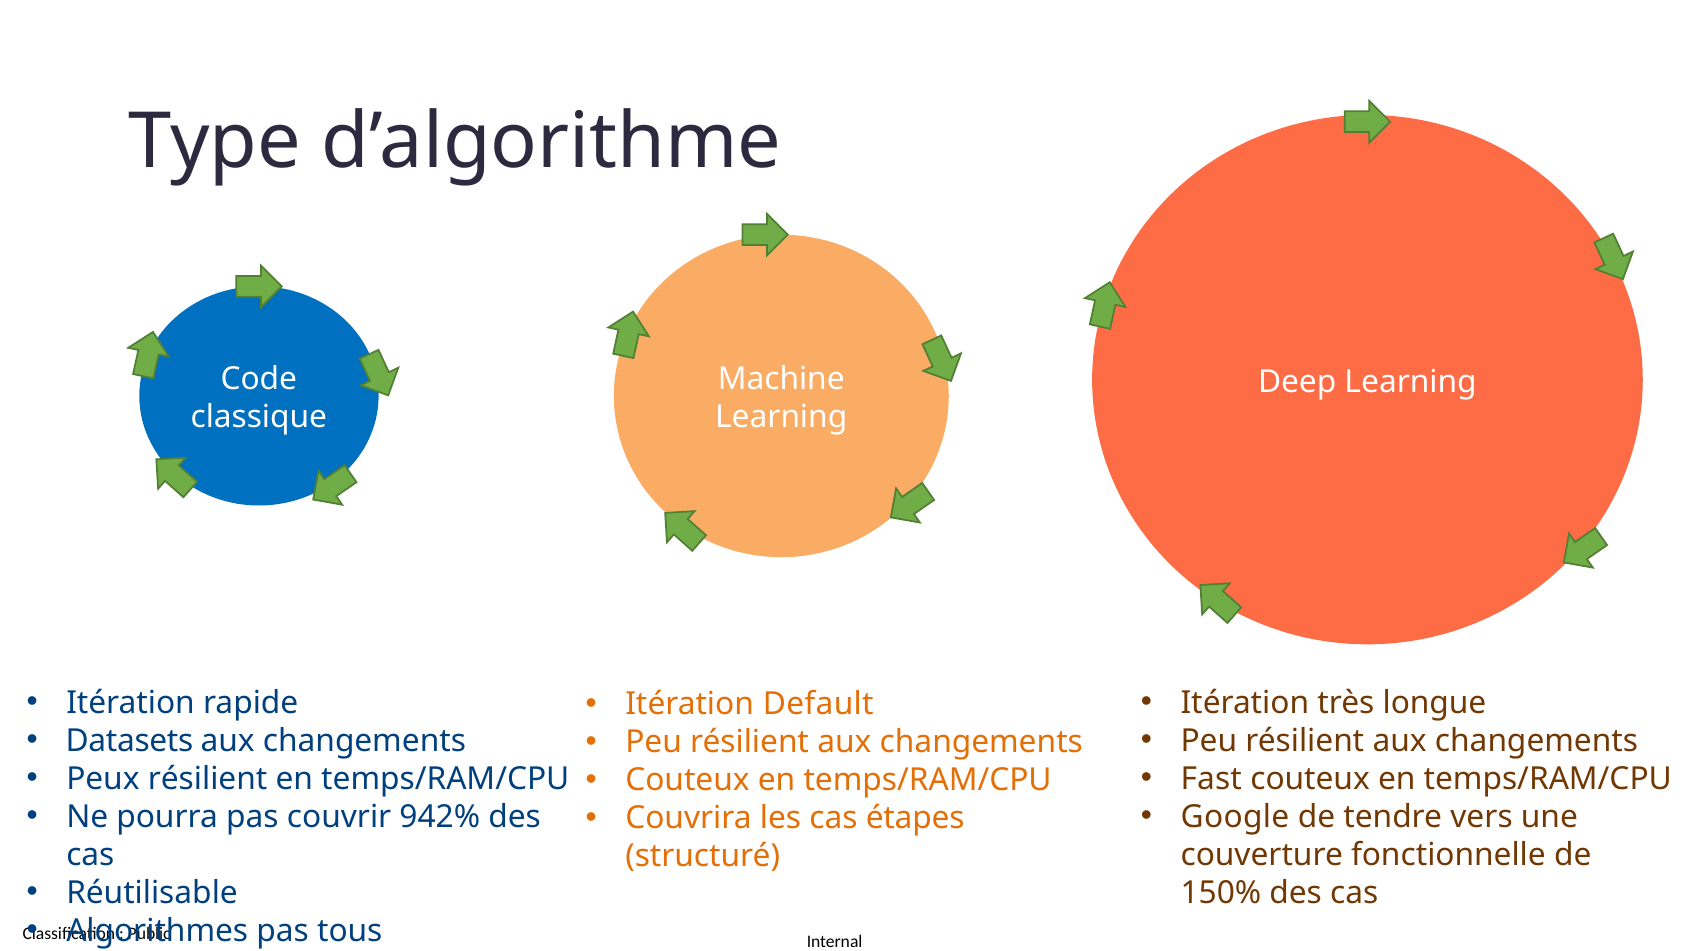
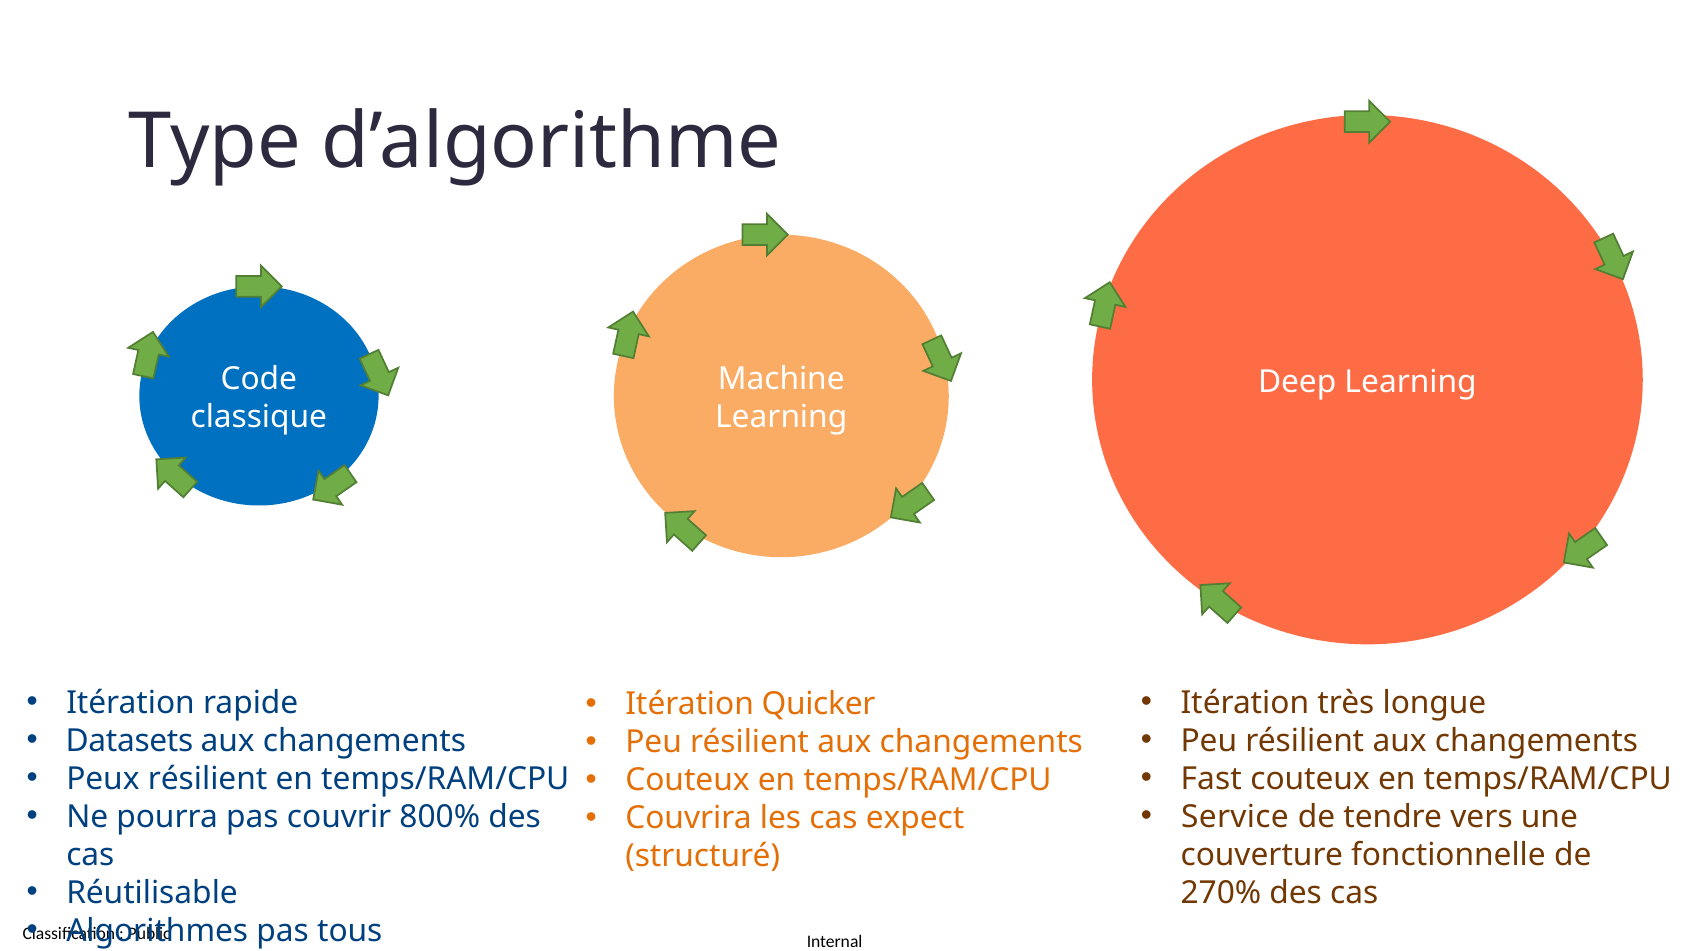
Default: Default -> Quicker (819, 704)
942%: 942% -> 800% (440, 817)
Google: Google -> Service (1235, 817)
étapes: étapes -> expect (915, 819)
150%: 150% -> 270% (1221, 893)
